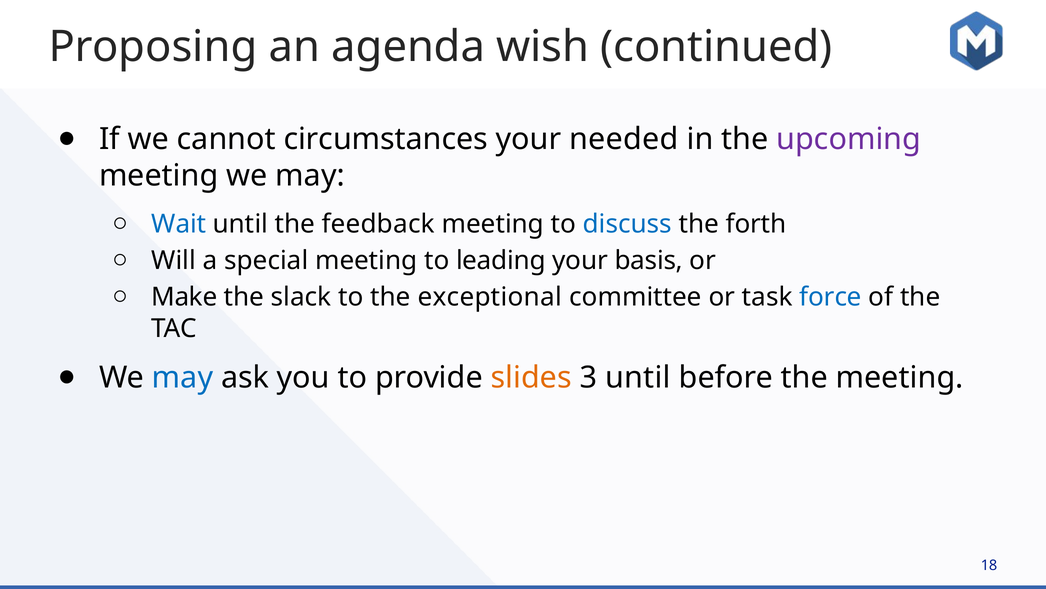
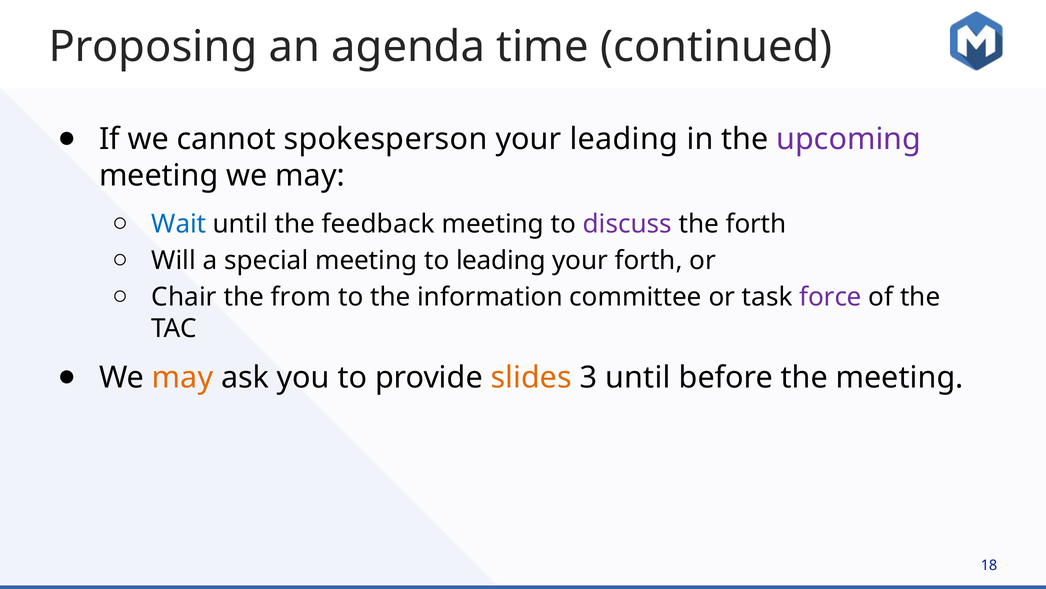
wish: wish -> time (543, 47)
circumstances: circumstances -> spokesperson (386, 139)
your needed: needed -> leading (624, 139)
discuss colour: blue -> purple (627, 224)
your basis: basis -> forth (649, 260)
Make: Make -> Chair (184, 297)
slack: slack -> from (301, 297)
exceptional: exceptional -> information (490, 297)
force colour: blue -> purple (831, 297)
may colour: blue -> orange (182, 377)
